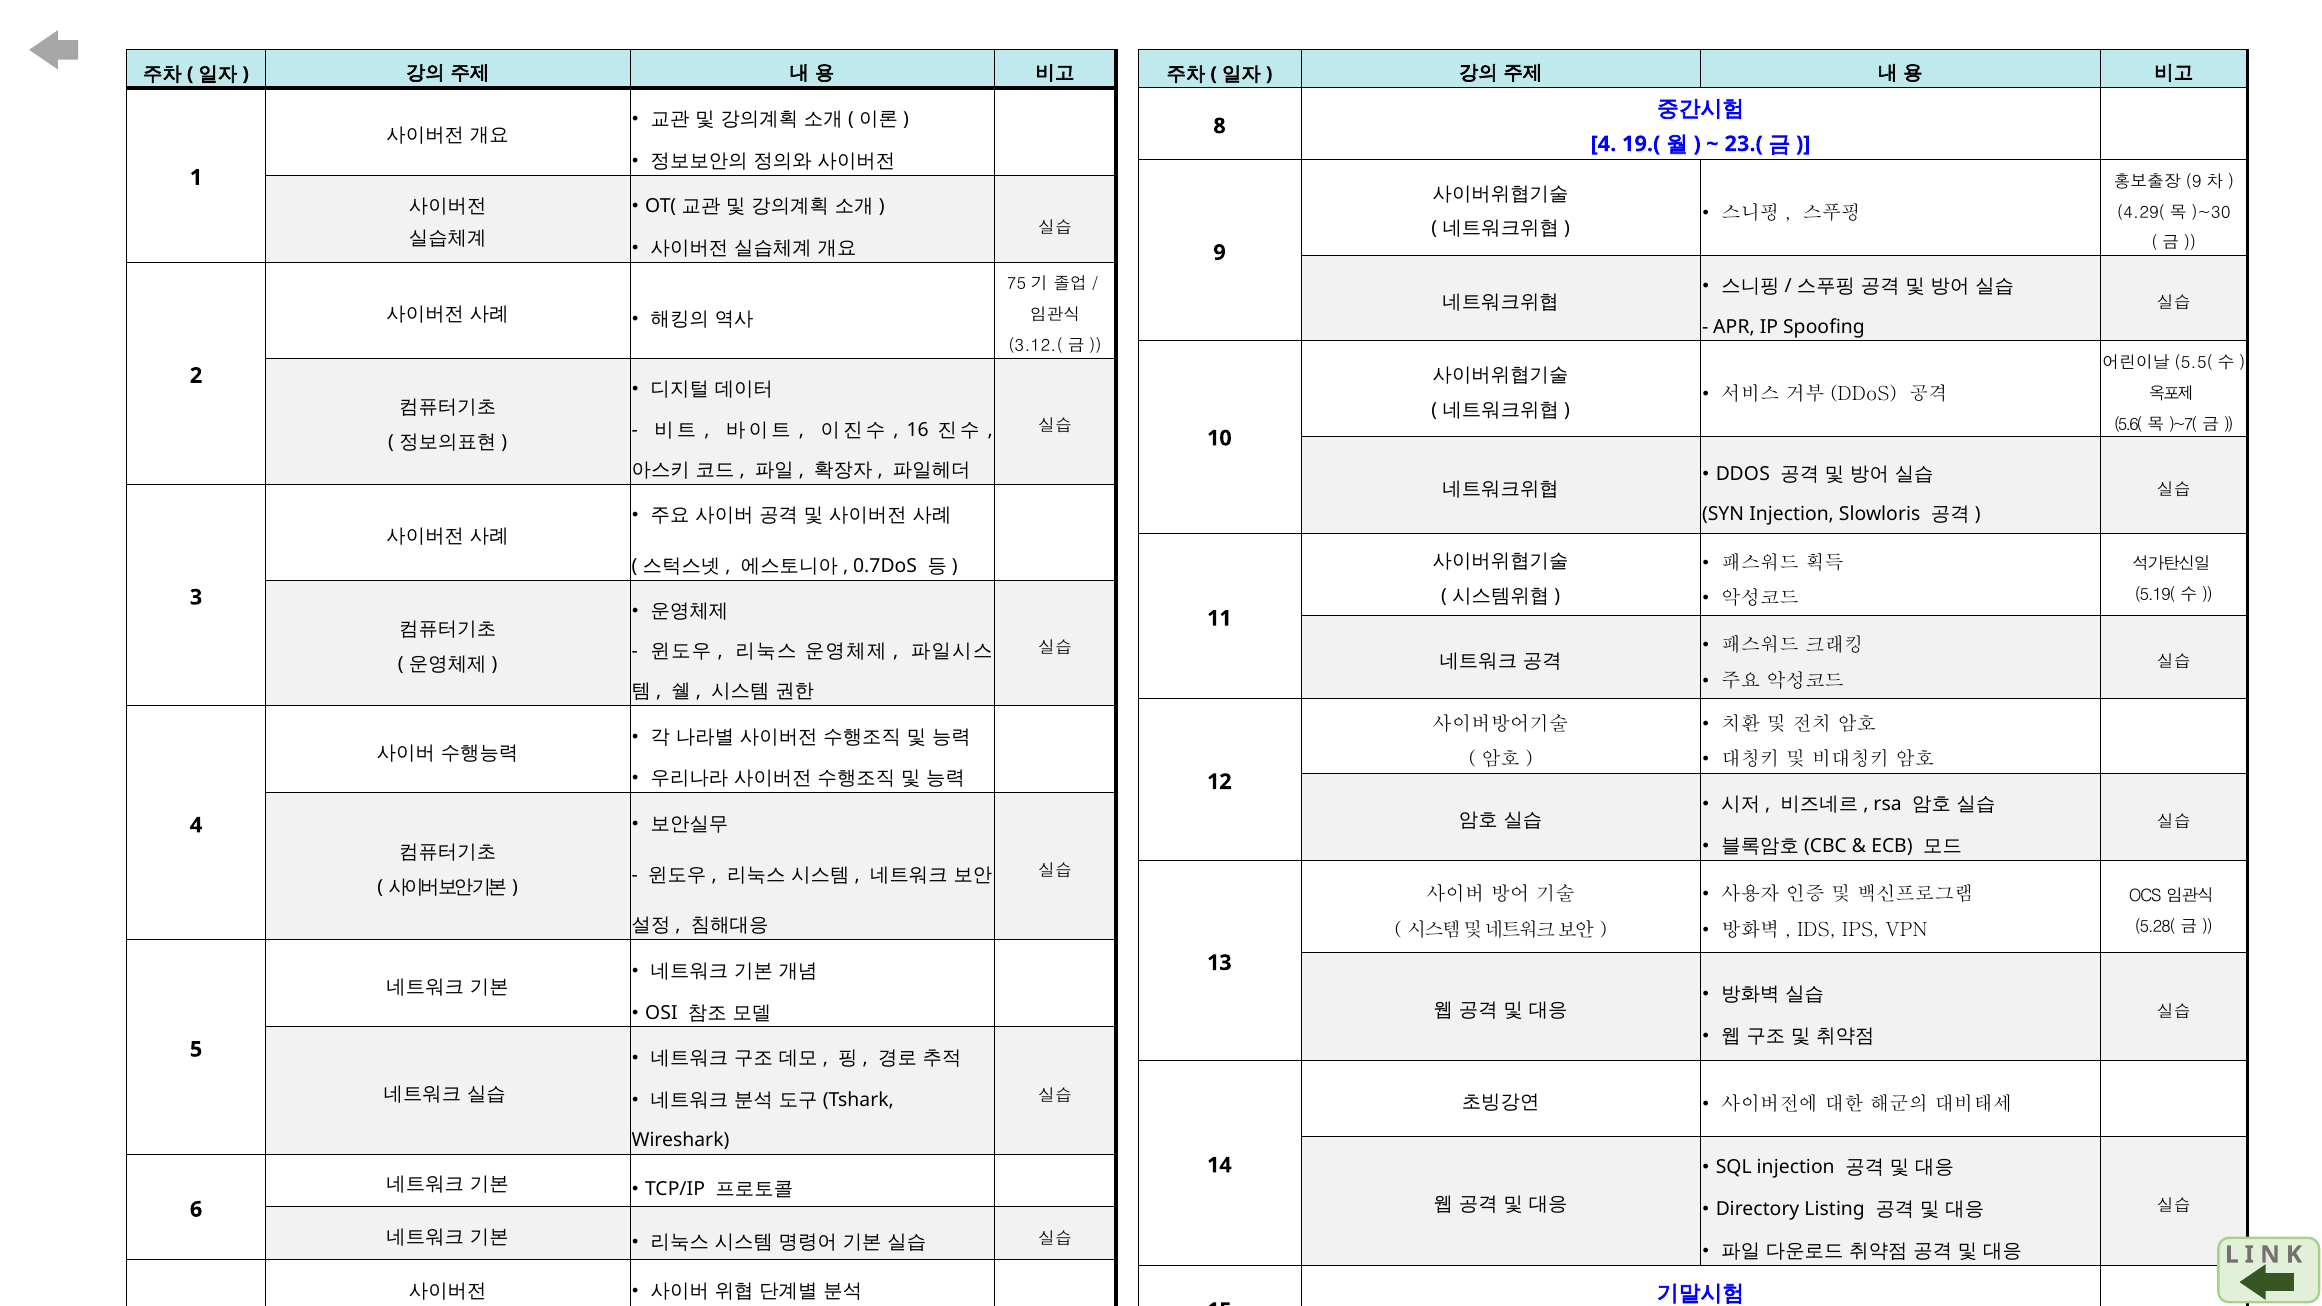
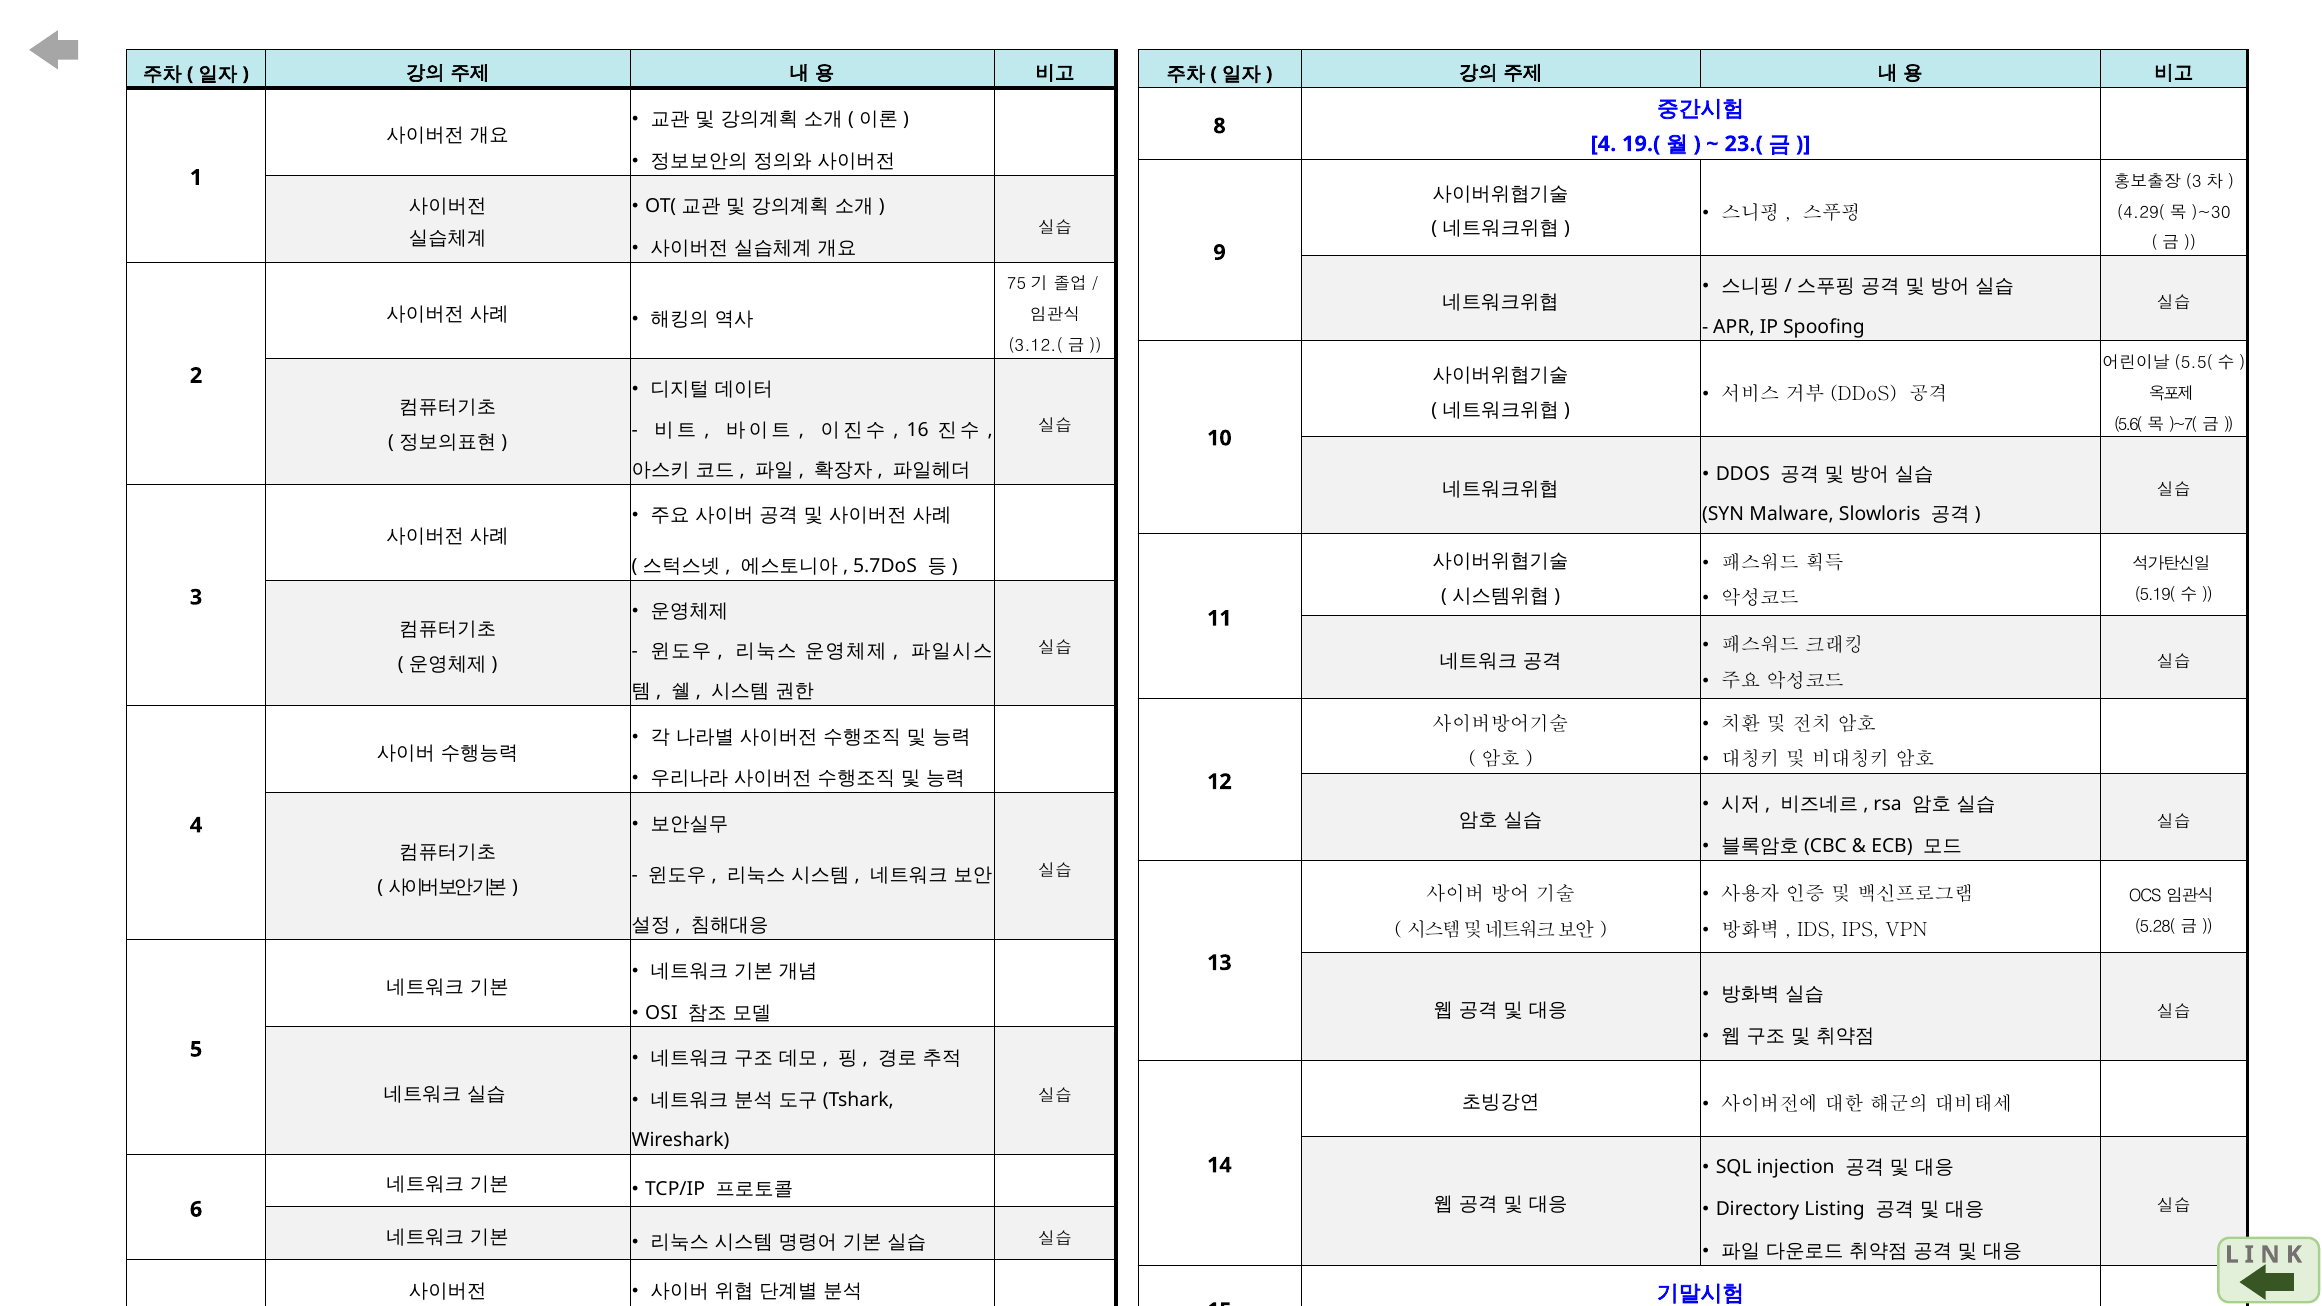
9: 9 -> 3 (2194, 182)
SYN Injection: Injection -> Malware (1792, 514)
0.7DoS: 0.7DoS -> 5.7DoS (885, 566)
